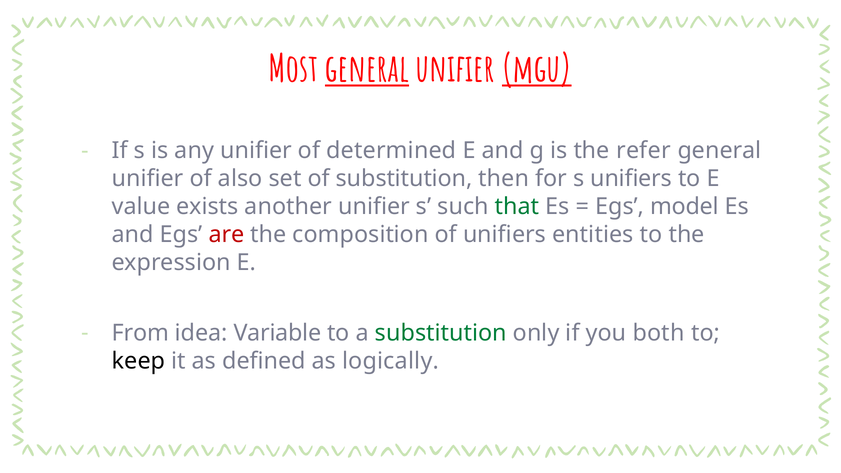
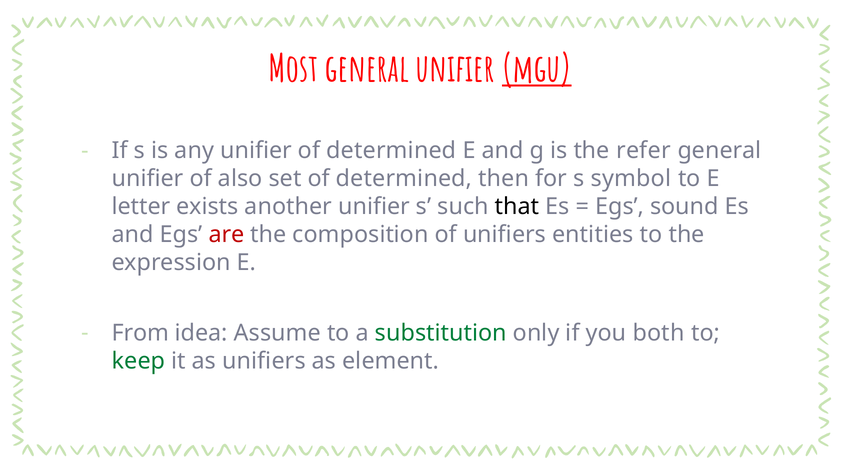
general underline: present -> none (367, 70)
set of substitution: substitution -> determined (404, 179)
s unifiers: unifiers -> symbol (631, 179)
value: value -> letter (141, 207)
that colour: green -> black (517, 207)
model: model -> sound (684, 207)
Variable: Variable -> Assume (277, 333)
keep colour: black -> green (138, 361)
as defined: defined -> unifiers (264, 361)
logically: logically -> element (391, 361)
